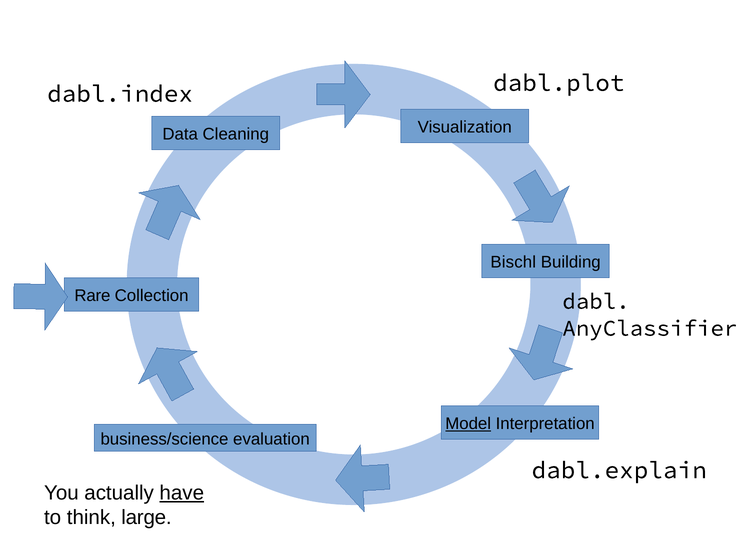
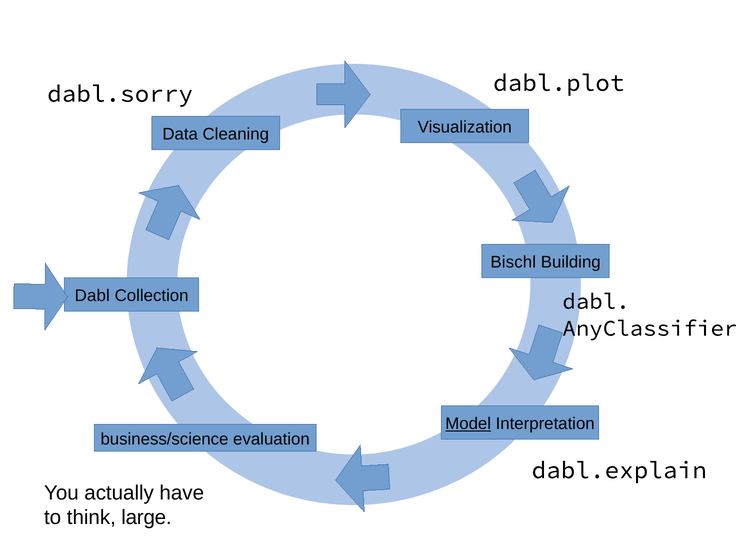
dabl.index: dabl.index -> dabl.sorry (120, 94)
Rare: Rare -> Dabl (92, 295)
have underline: present -> none (182, 492)
